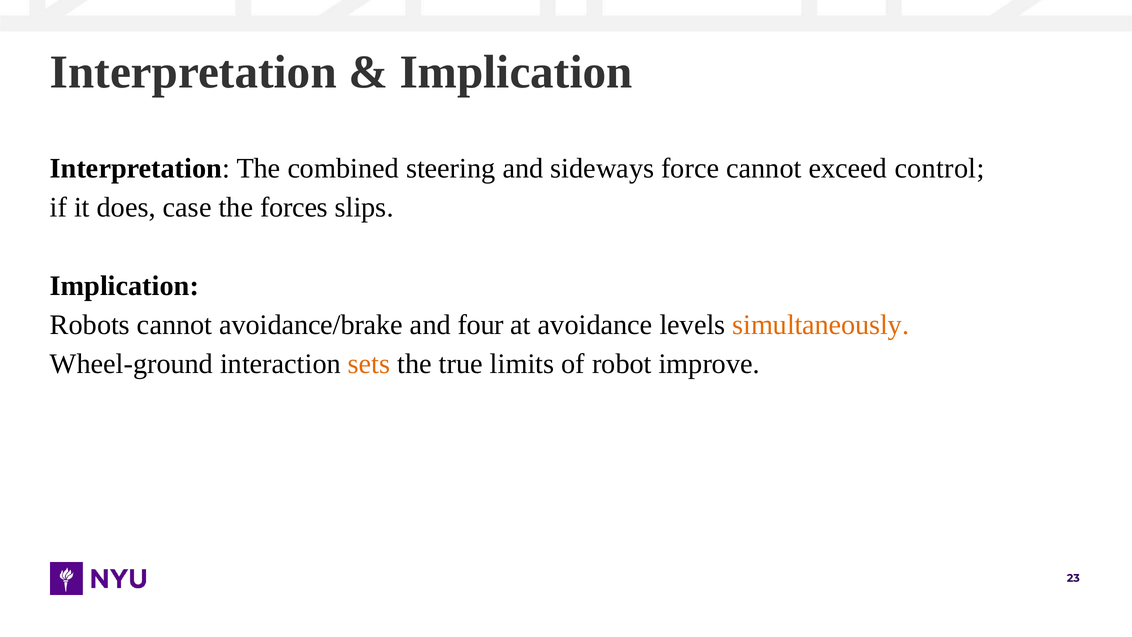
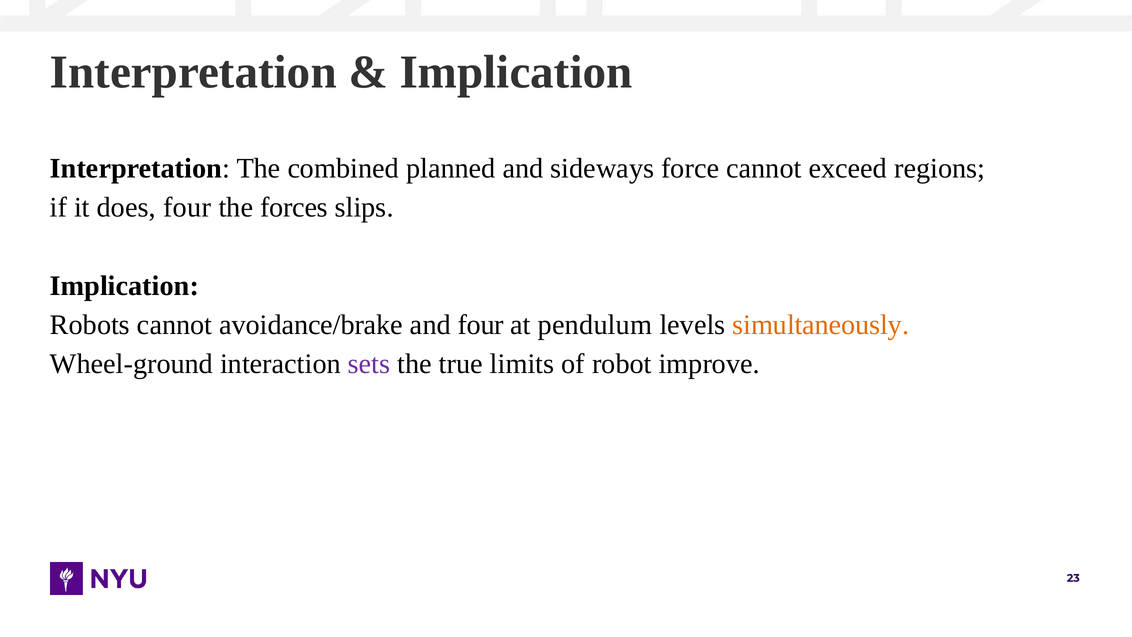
steering: steering -> planned (451, 168)
control: control -> regions (940, 168)
does case: case -> four (187, 207)
avoidance: avoidance -> pendulum (595, 325)
sets colour: orange -> purple (369, 364)
